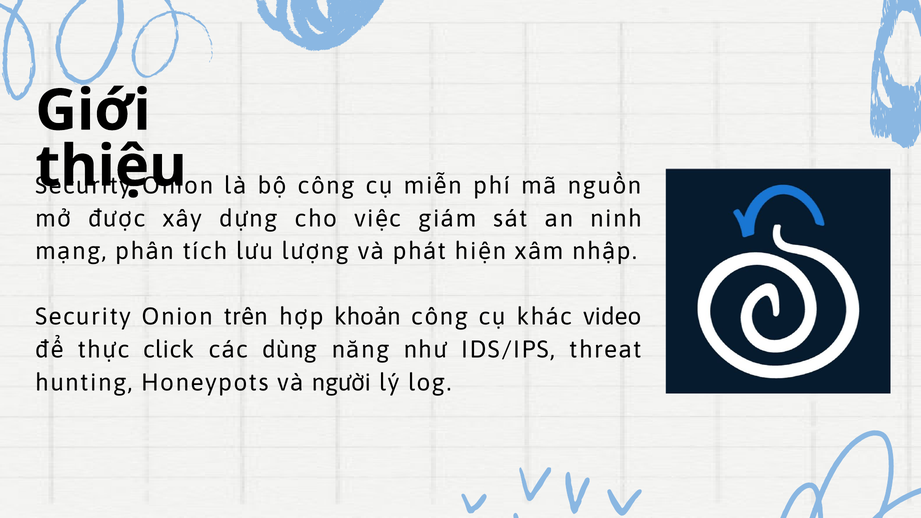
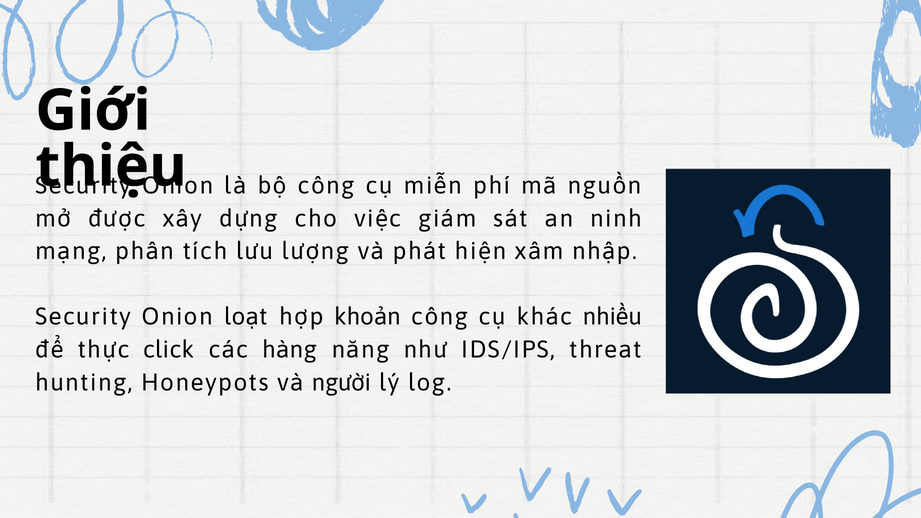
trên: trên -> loạt (246, 317)
video: video -> nhiều (612, 317)
dùng: dùng -> hàng (290, 350)
